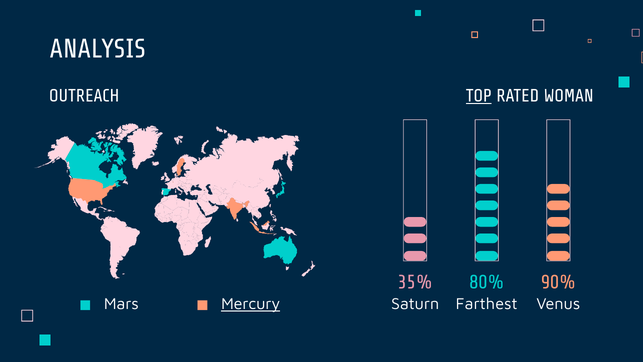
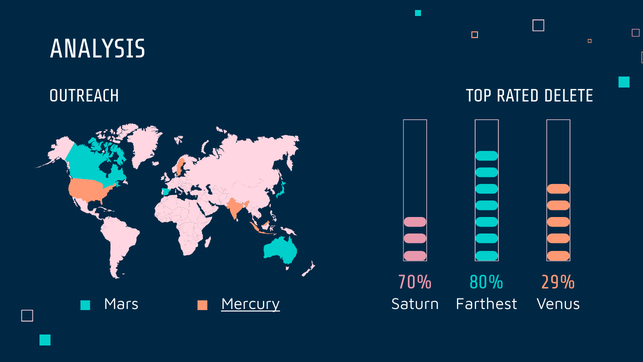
TOP underline: present -> none (479, 96)
WOMAN: WOMAN -> DELETE (569, 96)
35%: 35% -> 70% (415, 282)
90%: 90% -> 29% (558, 282)
